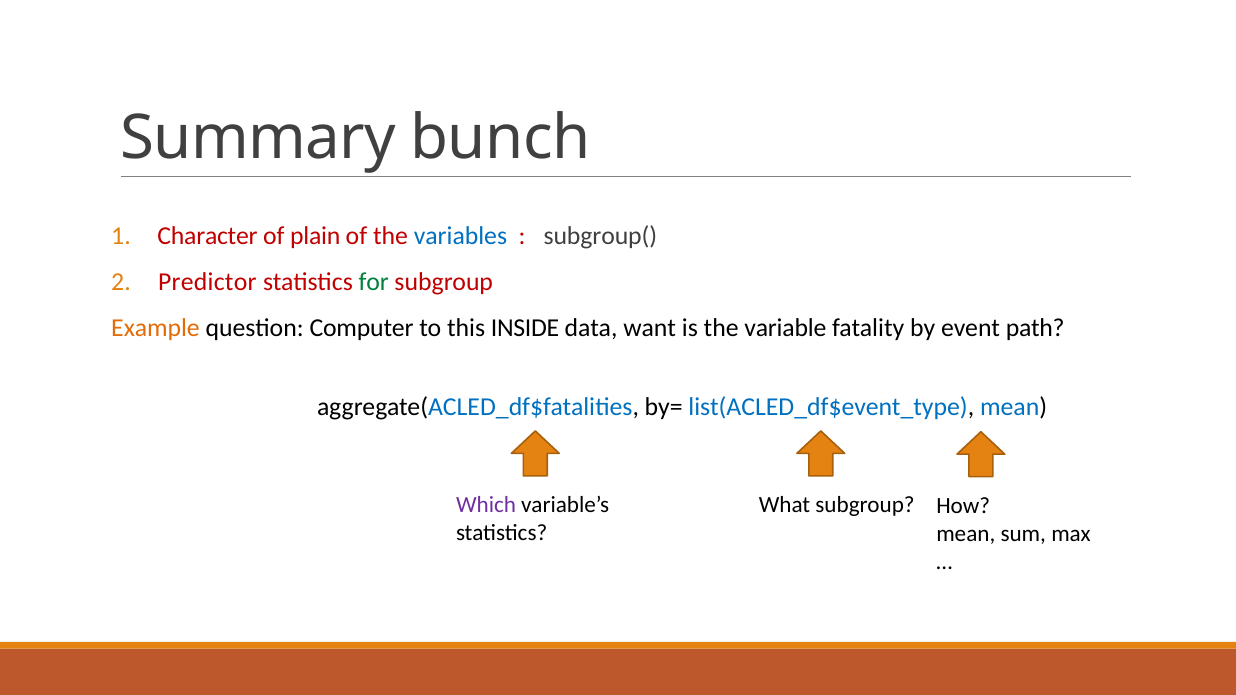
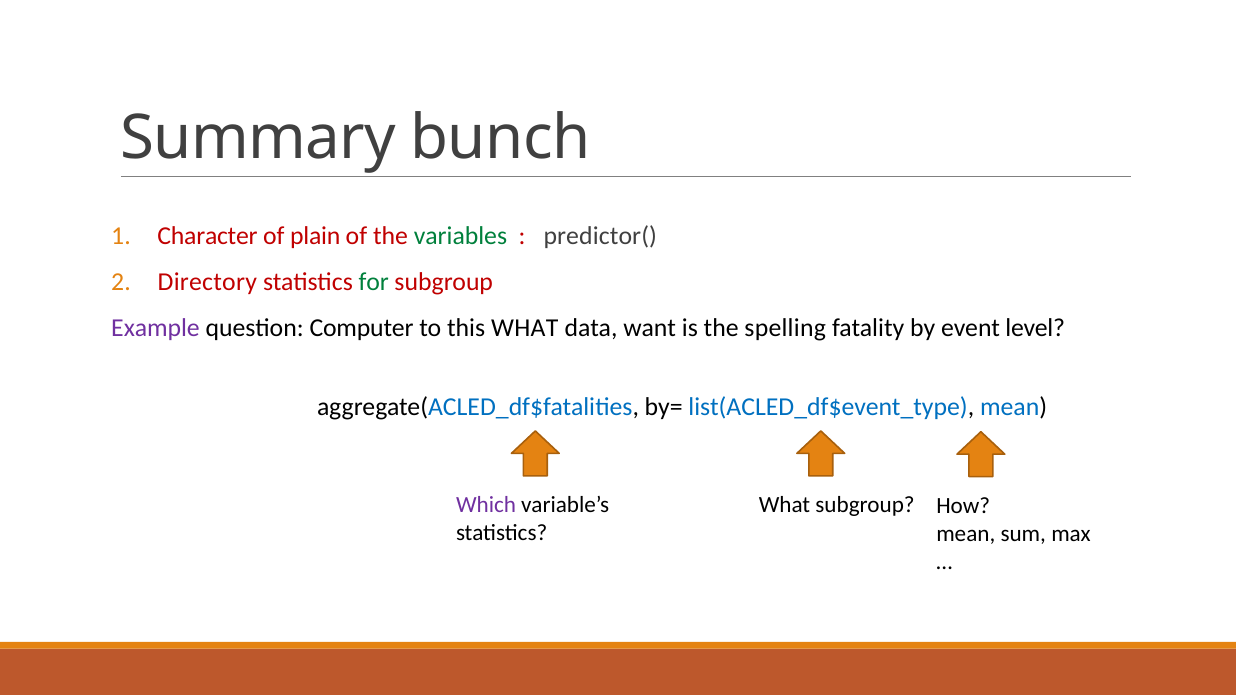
variables colour: blue -> green (460, 236)
subgroup(: subgroup( -> predictor( (600, 236)
Predictor: Predictor -> Directory (207, 282)
Example colour: orange -> purple (156, 328)
this INSIDE: INSIDE -> WHAT (525, 328)
variable: variable -> spelling (785, 328)
path: path -> level (1035, 328)
